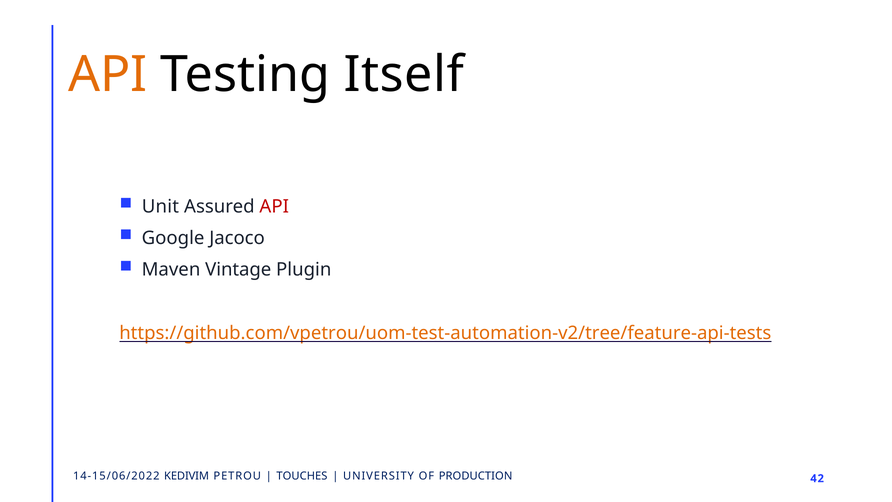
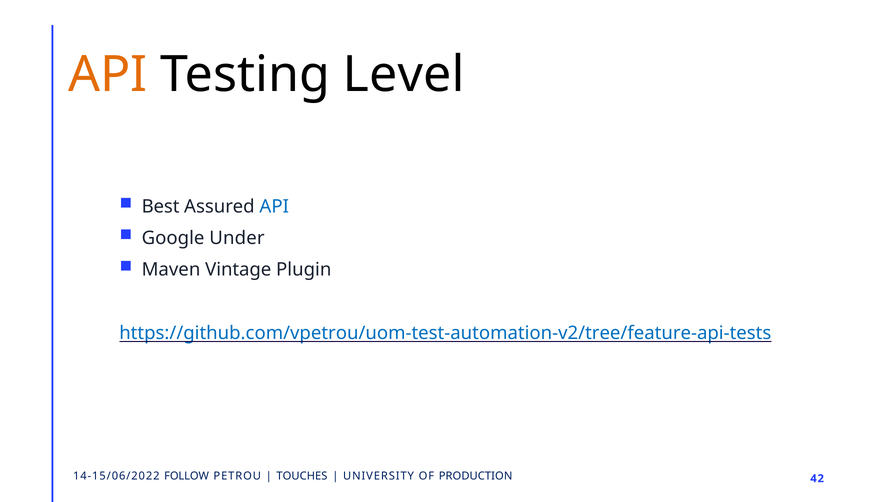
Itself: Itself -> Level (404, 75)
Unit: Unit -> Best (161, 206)
API colour: red -> blue (274, 206)
Jacoco: Jacoco -> Under (237, 238)
https://github.com/vpetrou/uom-test-automation-v2/tree/feature-api-tests colour: orange -> blue (445, 333)
KEDIVIM: KEDIVIM -> FOLLOW (187, 476)
